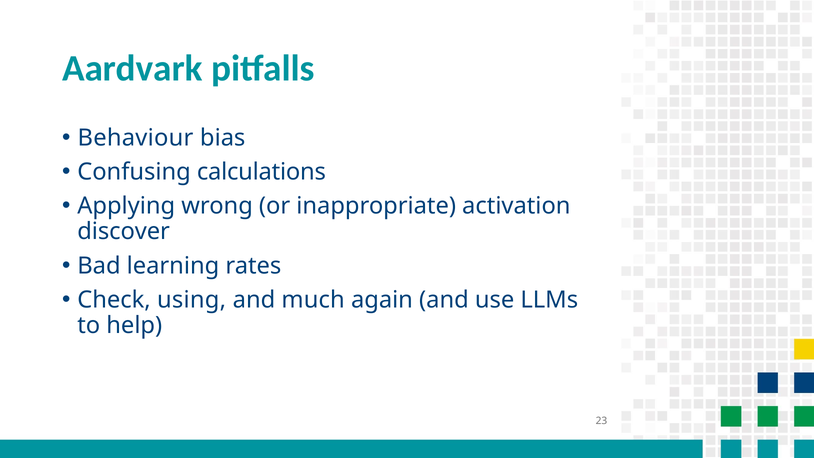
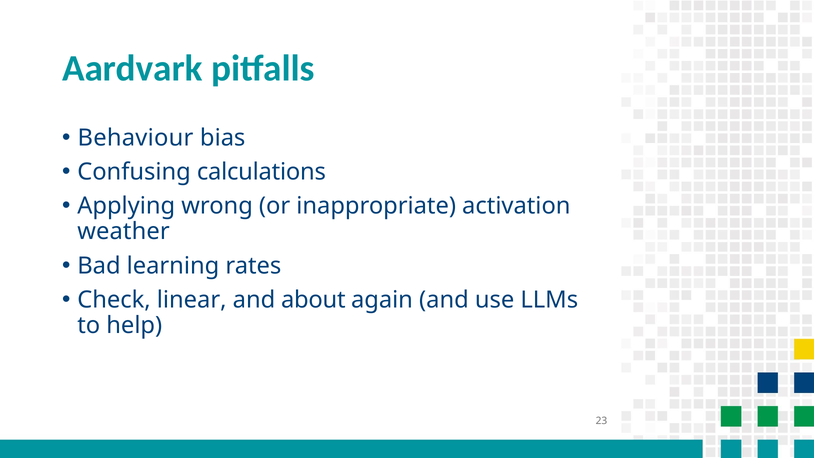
discover: discover -> weather (124, 232)
using: using -> linear (192, 300)
much: much -> about (313, 300)
